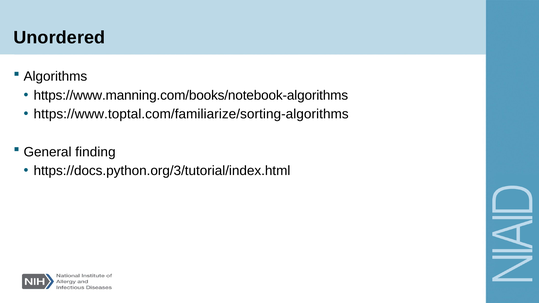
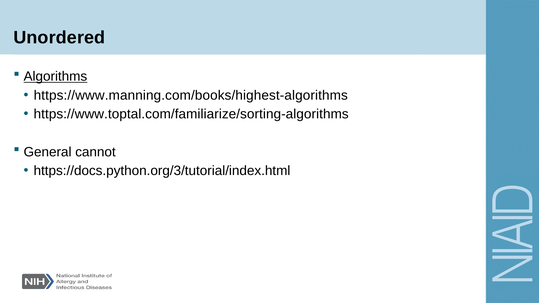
Algorithms underline: none -> present (55, 77)
https://www.manning.com/books/notebook-algorithms: https://www.manning.com/books/notebook-algorithms -> https://www.manning.com/books/highest-algorithms (191, 95)
finding: finding -> cannot (95, 152)
